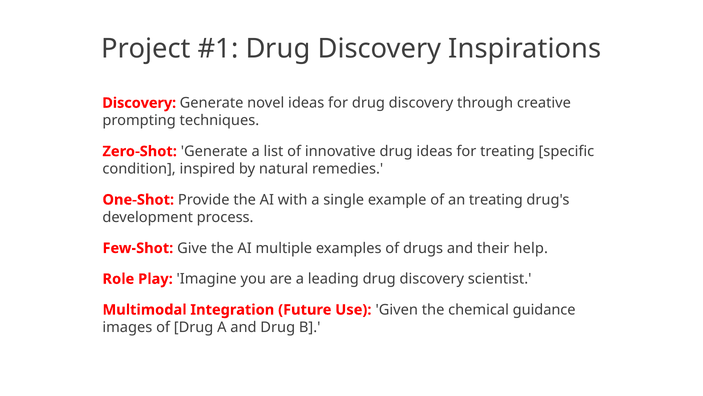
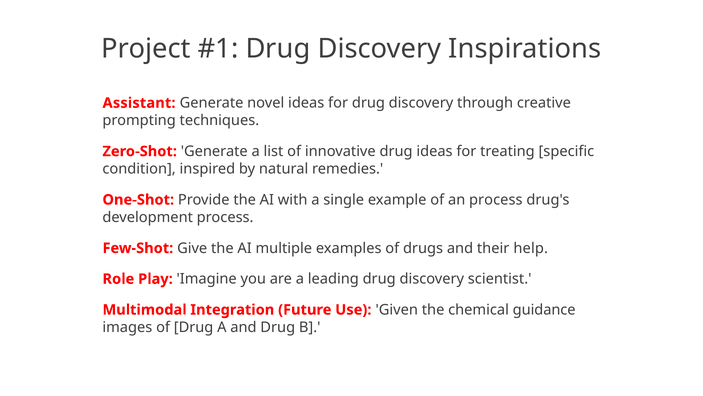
Discovery: Discovery -> Assistant (139, 103)
an treating: treating -> process (496, 200)
